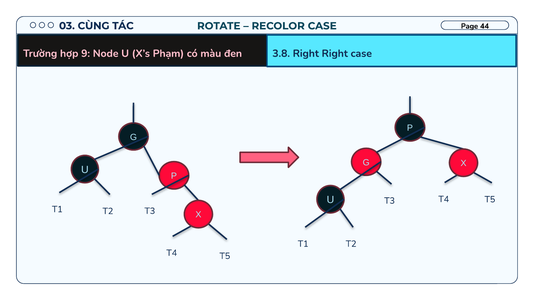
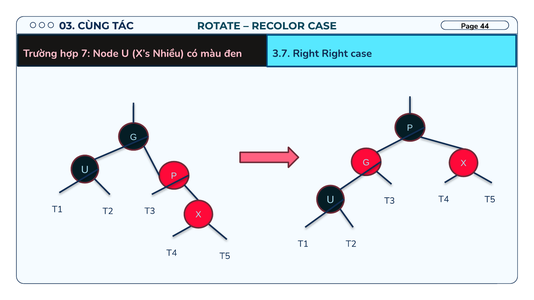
9: 9 -> 7 (86, 54)
Phạm: Phạm -> Nhiều (168, 54)
3.8: 3.8 -> 3.7 (281, 54)
